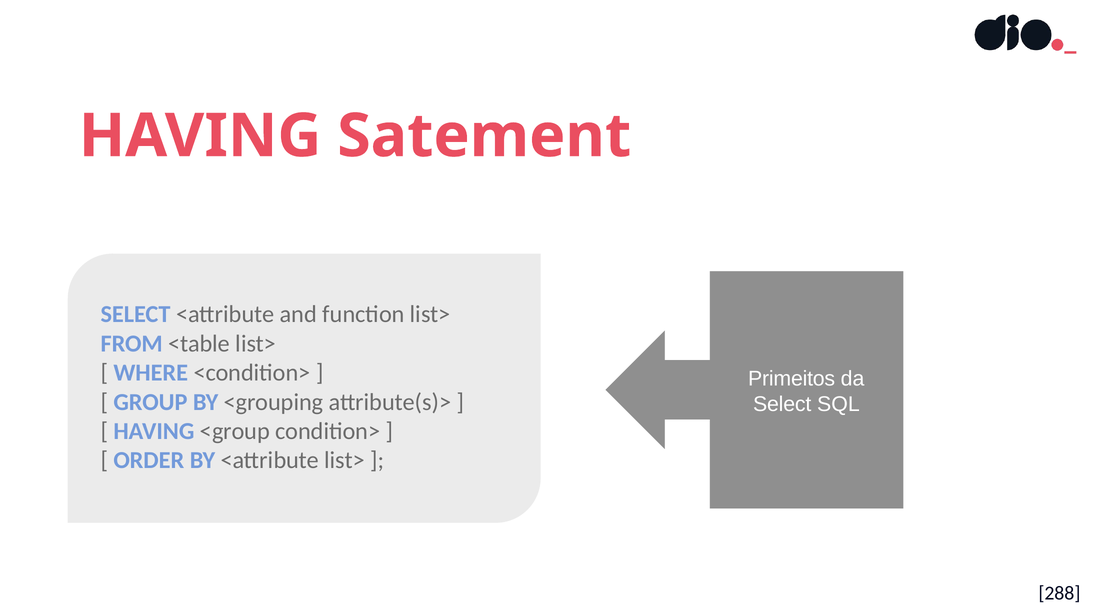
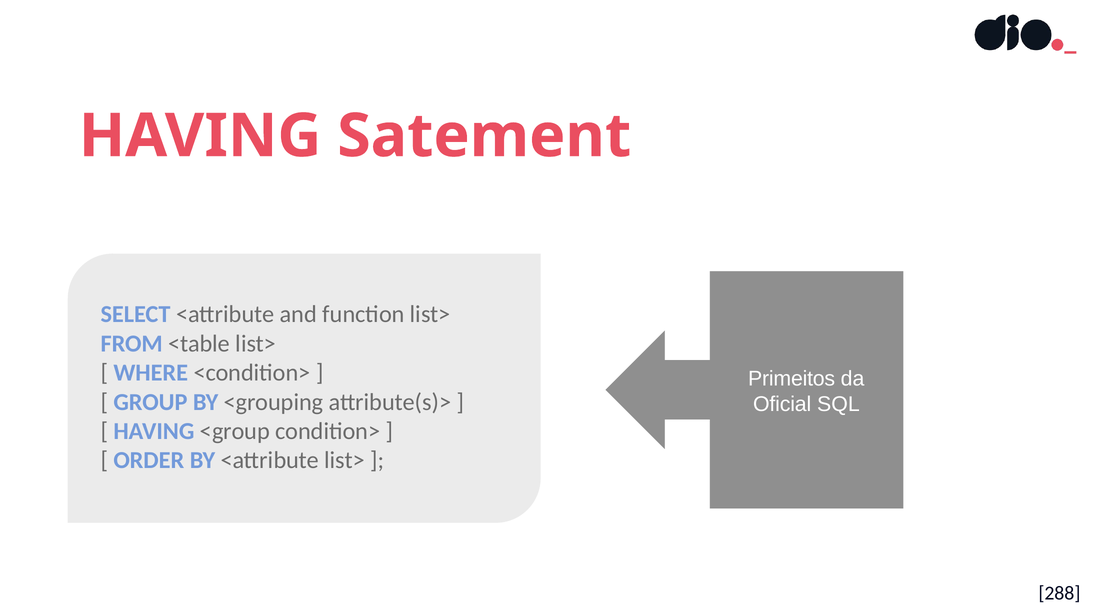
Select: Select -> Oficial (782, 404)
